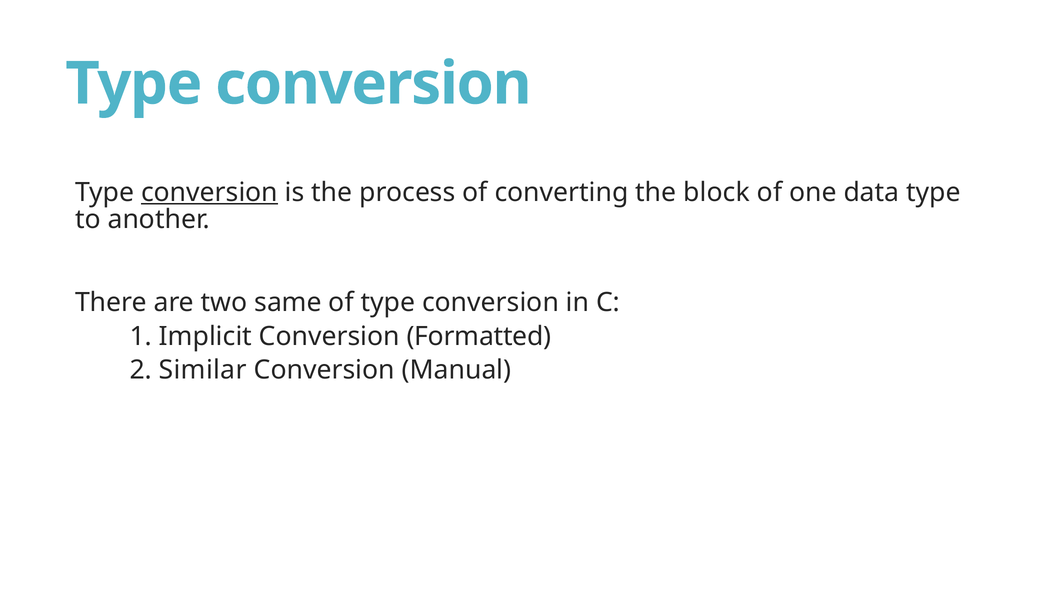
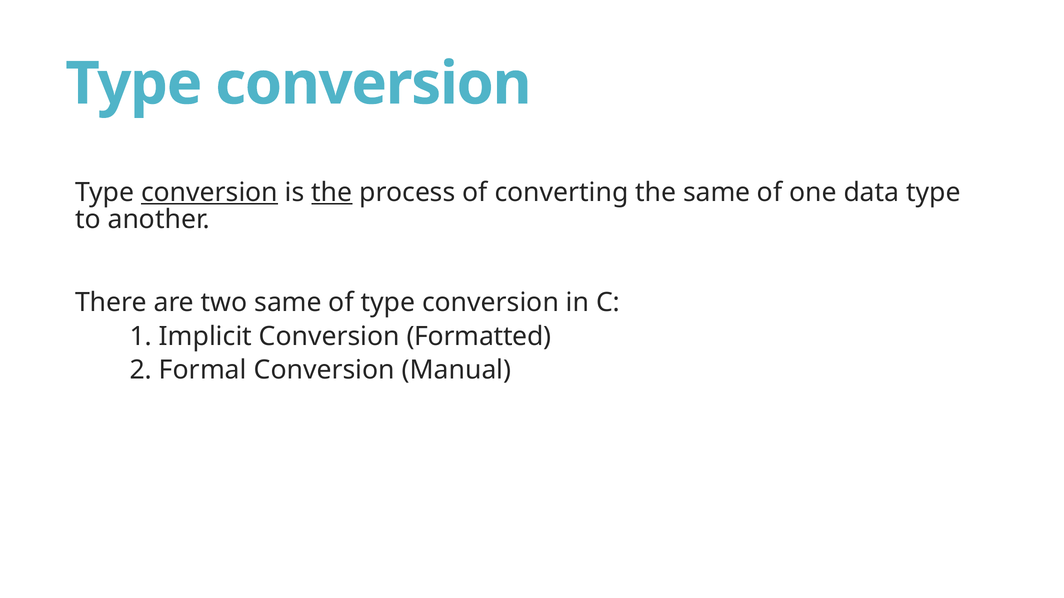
the underline: none -> present (332, 192)
the block: block -> same (717, 192)
Similar: Similar -> Formal (203, 370)
